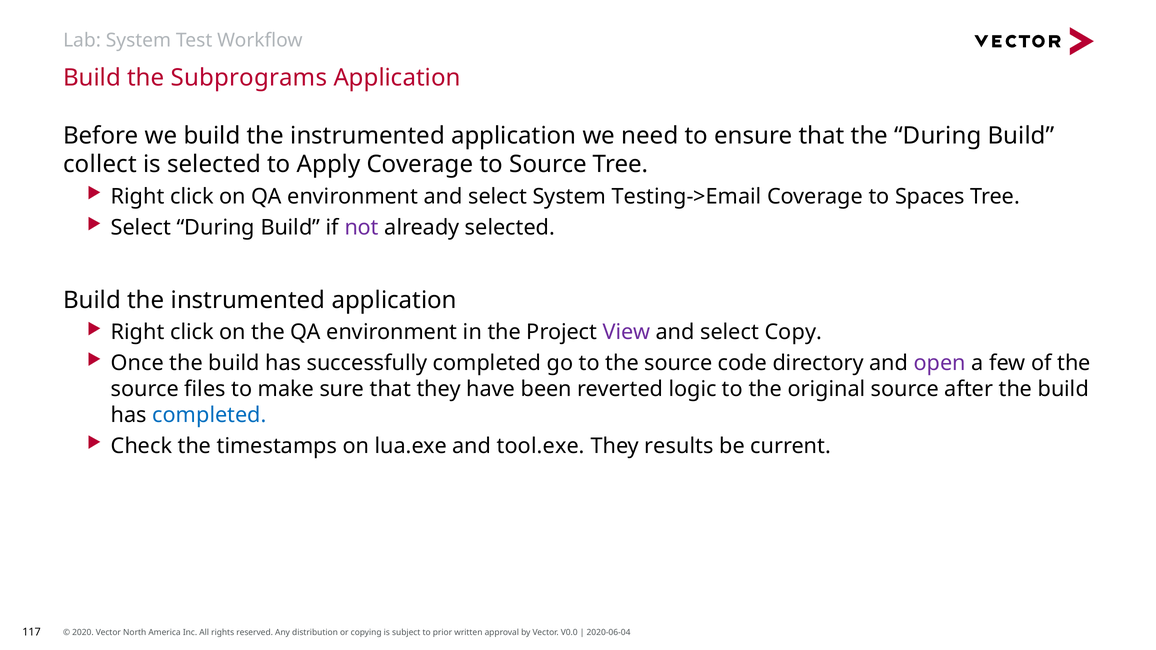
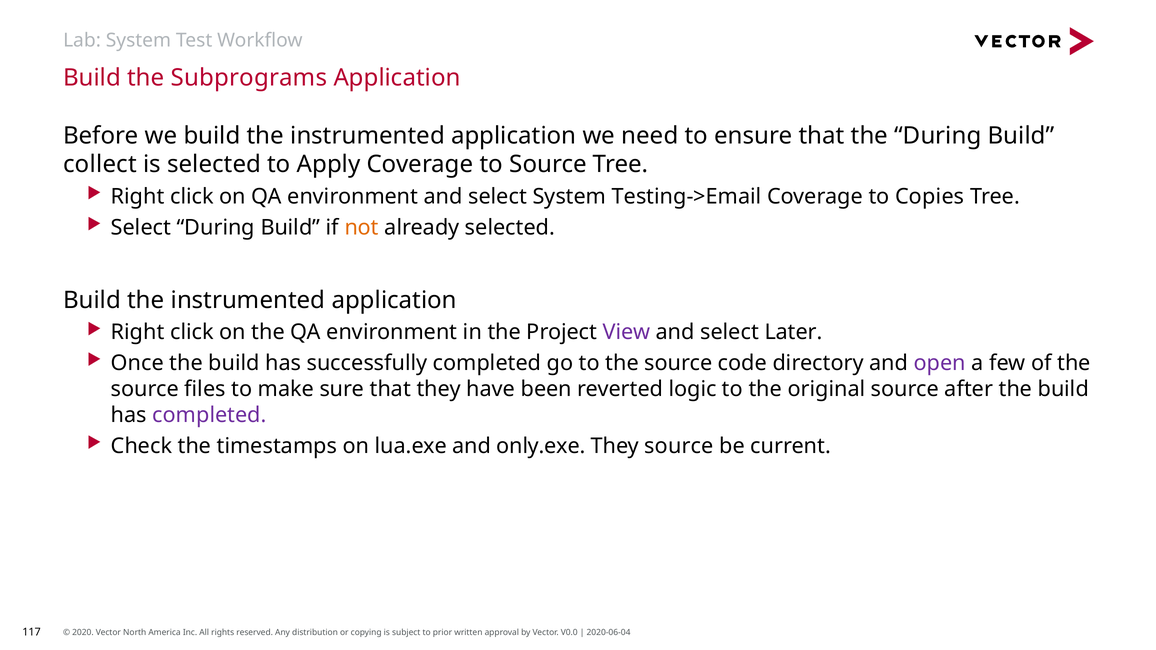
Spaces: Spaces -> Copies (930, 197)
not colour: purple -> orange (362, 227)
Copy: Copy -> Later (793, 332)
completed colour: blue -> purple (209, 415)
tool.exe: tool.exe -> only.exe (541, 446)
They results: results -> source (679, 446)
